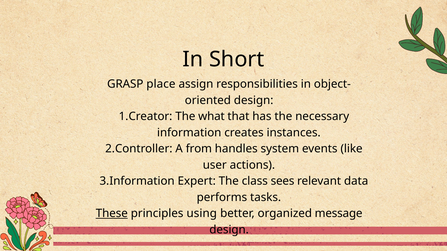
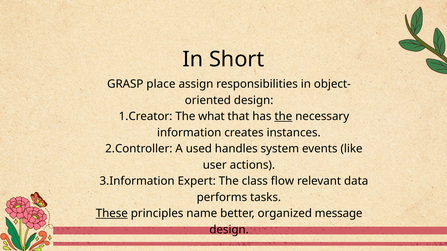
the underline: none -> present (283, 117)
from: from -> used (199, 149)
sees: sees -> flow (282, 181)
using: using -> name (202, 214)
